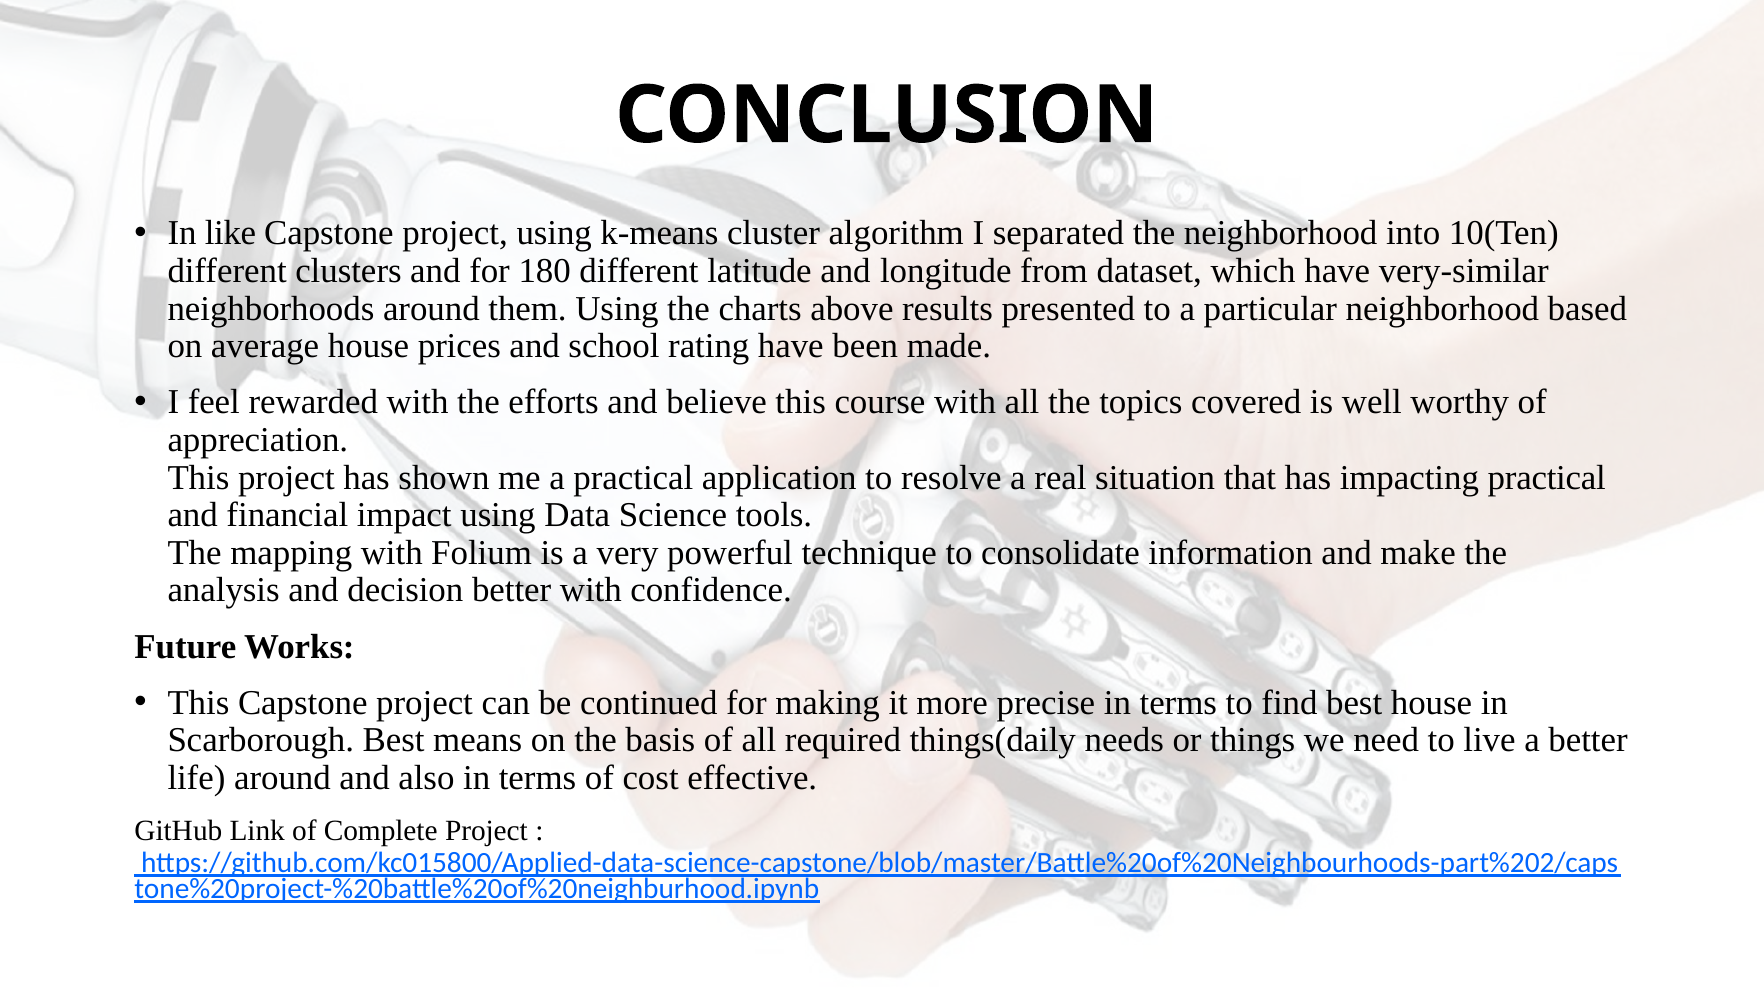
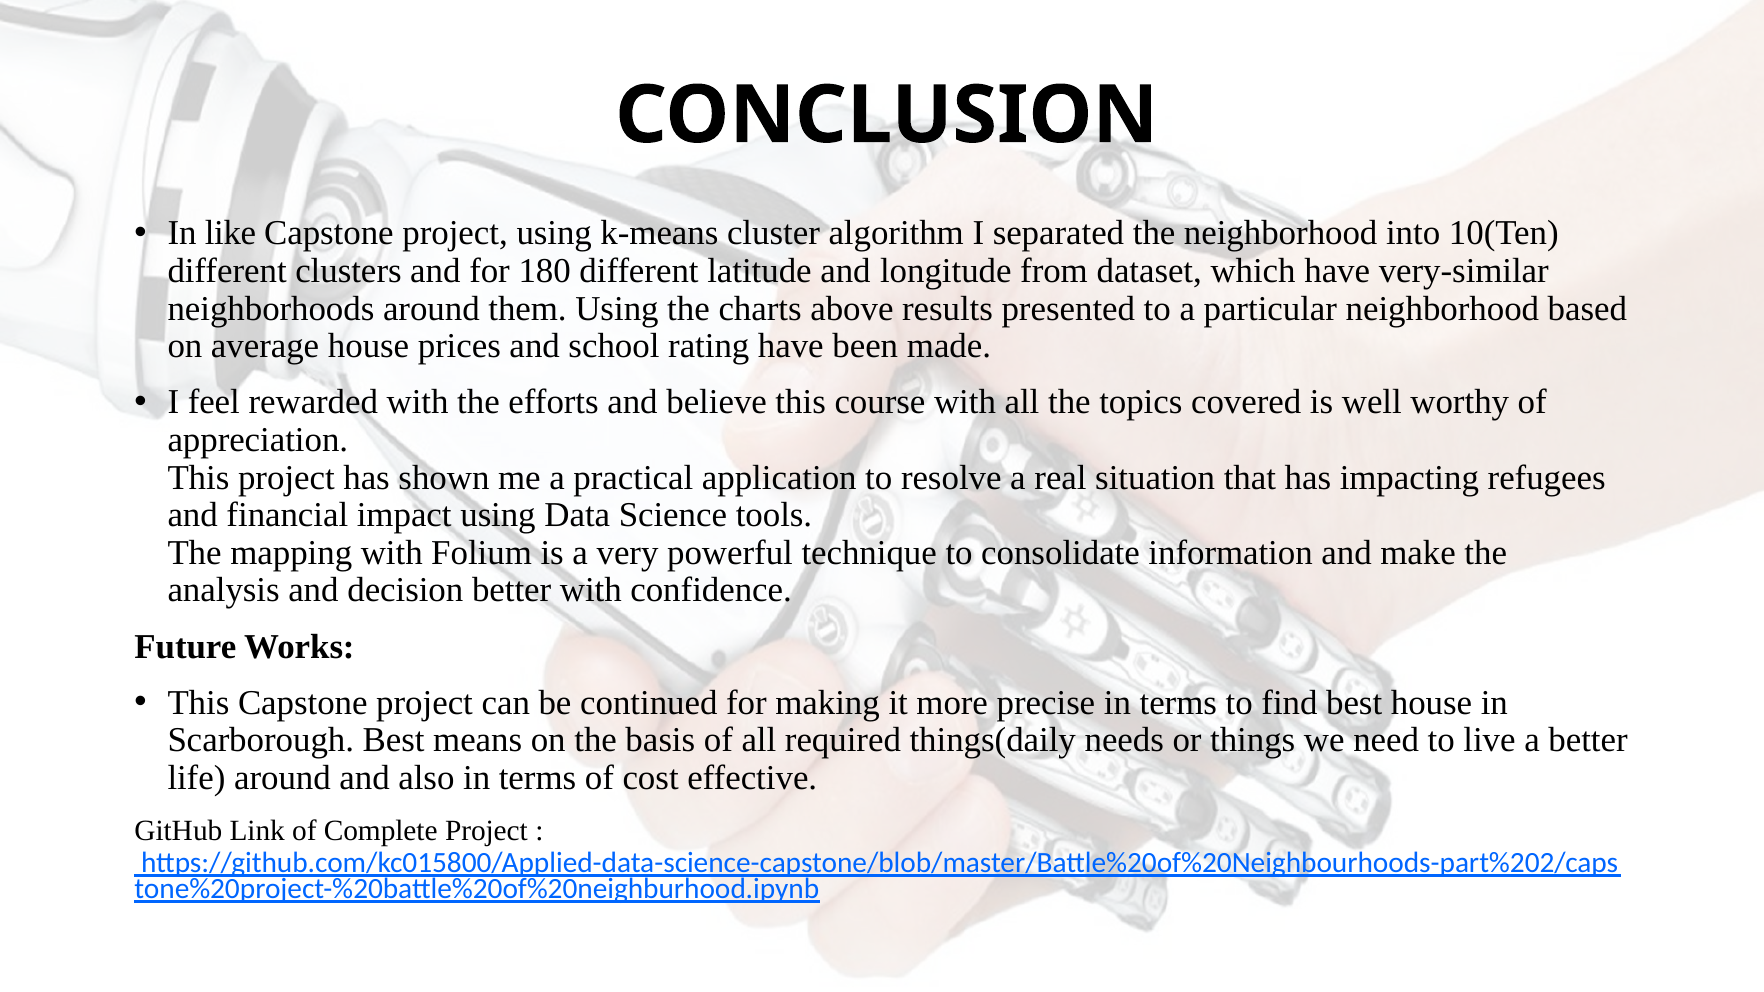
impacting practical: practical -> refugees (1547, 478)
